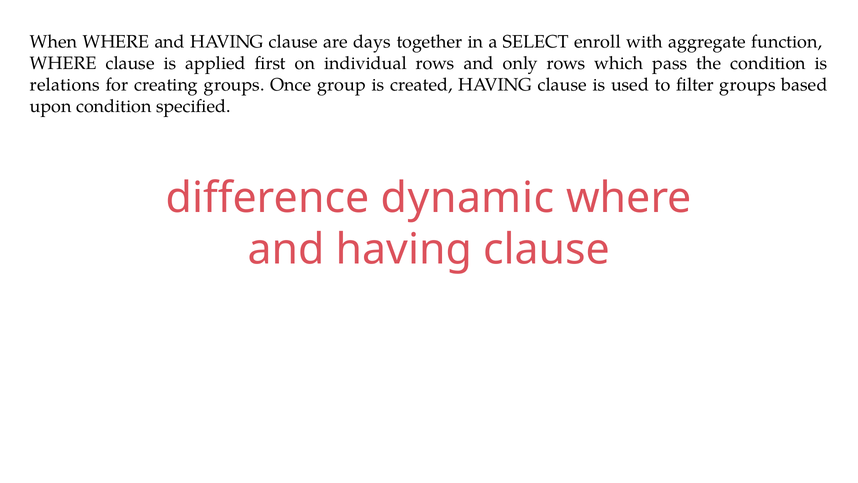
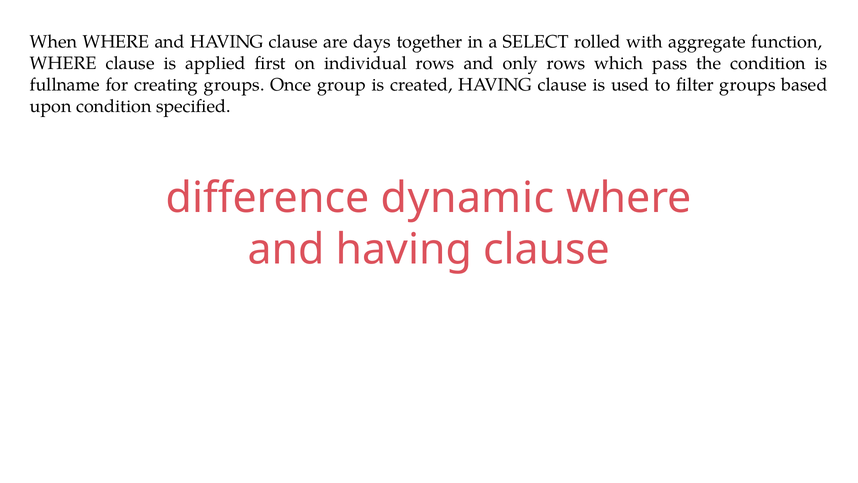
enroll: enroll -> rolled (597, 42)
relations: relations -> fullname (65, 85)
